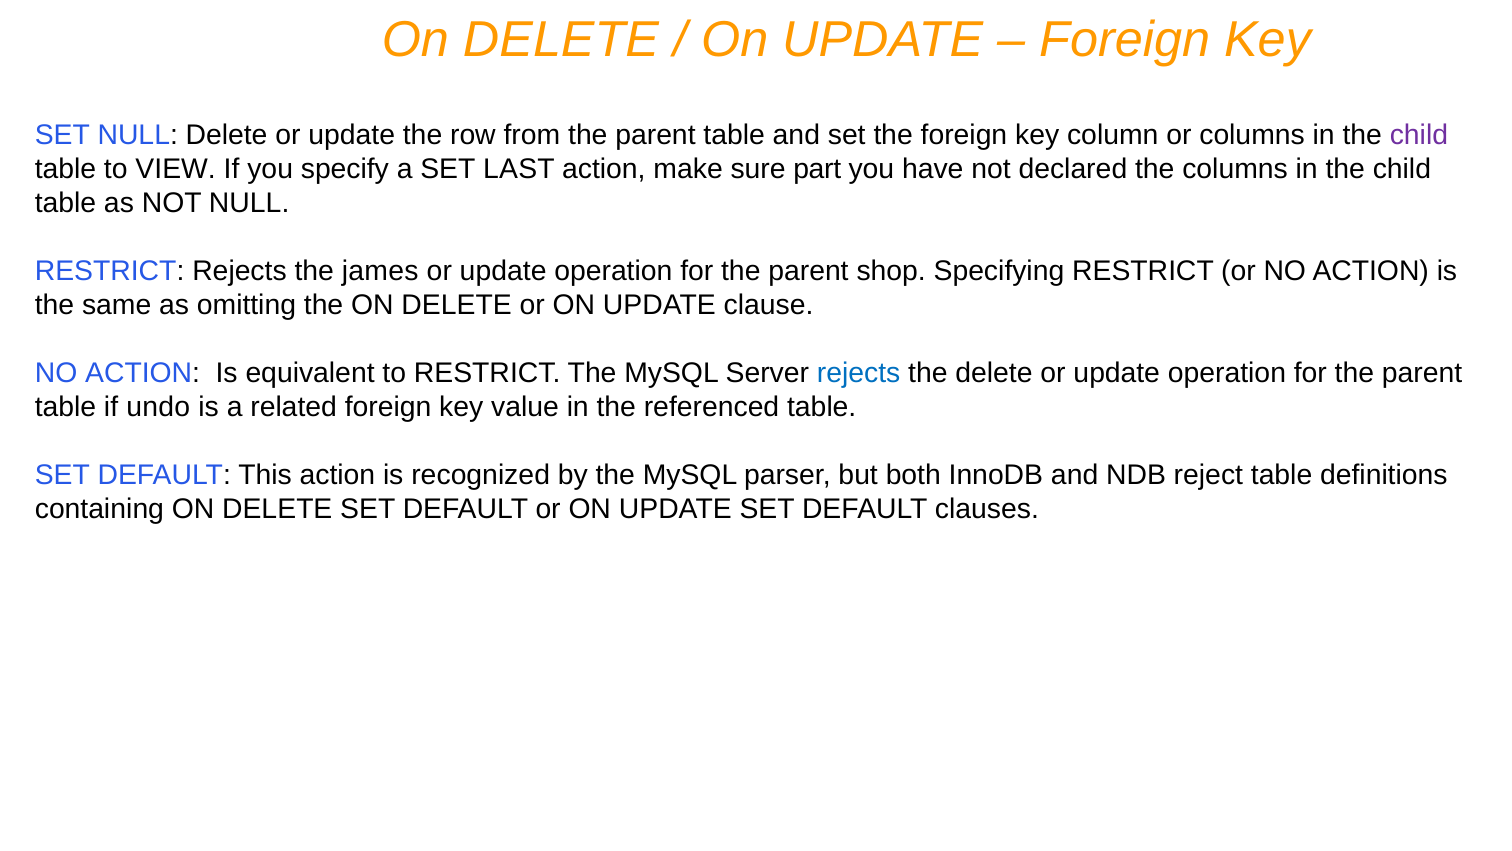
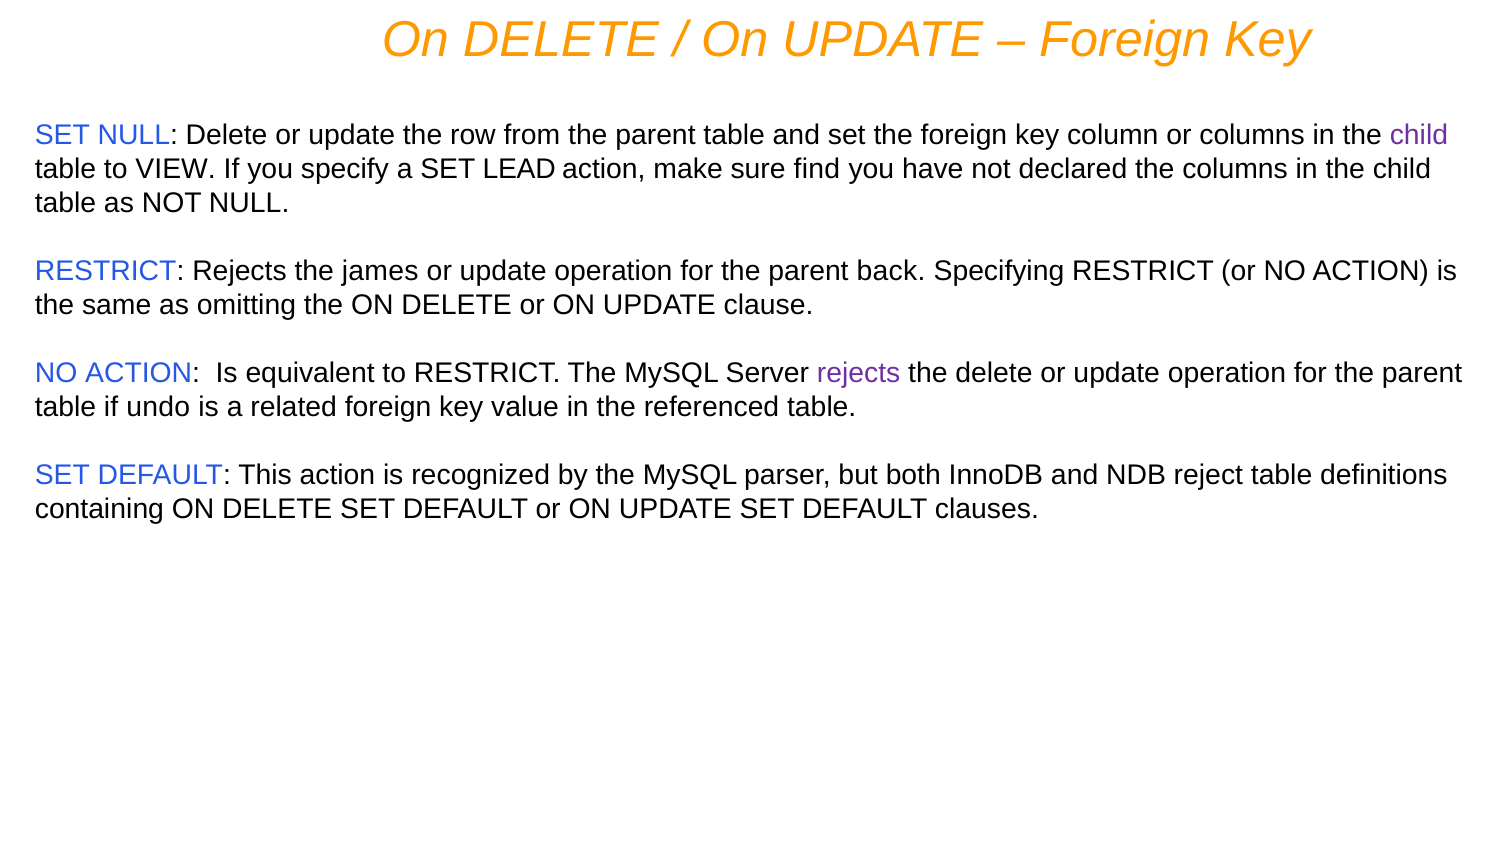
LAST: LAST -> LEAD (519, 169)
part: part -> find (817, 169)
shop: shop -> back (891, 271)
rejects colour: blue -> purple (859, 373)
